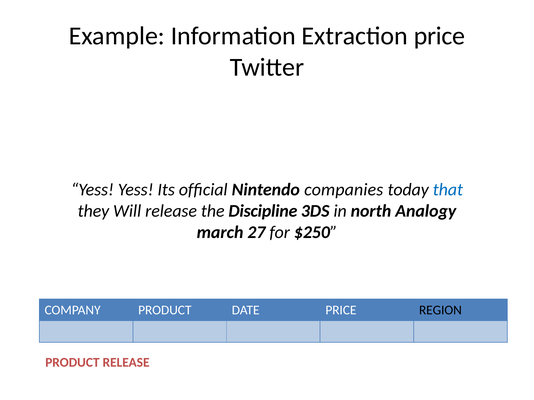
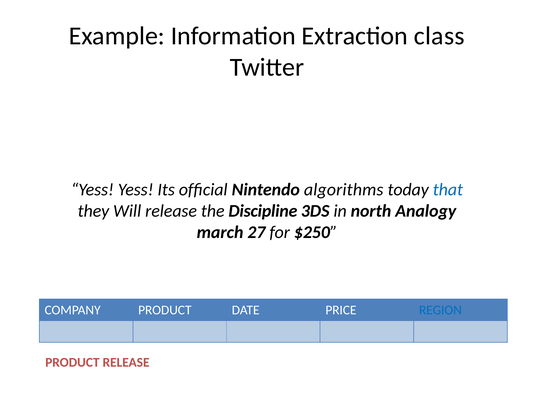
Extraction price: price -> class (439, 36)
companies: companies -> algorithms (344, 190)
REGION colour: black -> blue (440, 310)
